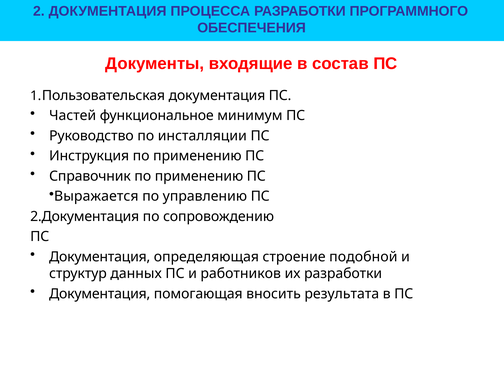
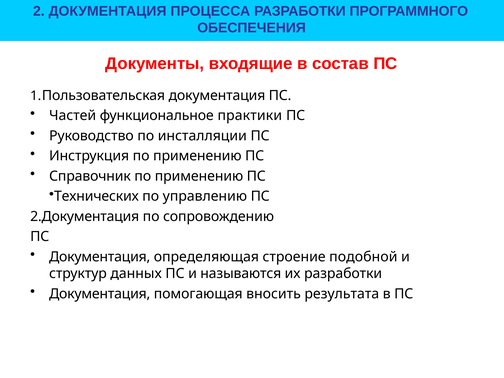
минимум: минимум -> практики (250, 116)
Выражается: Выражается -> Технических (96, 196)
работников: работников -> называются (241, 274)
